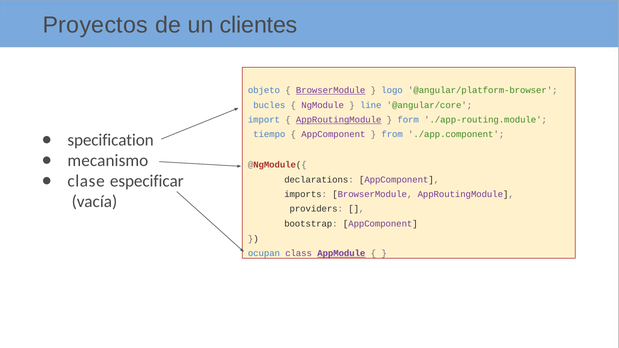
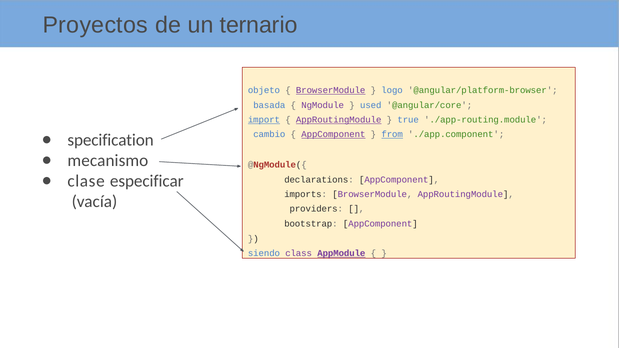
clientes: clientes -> ternario (259, 25)
bucles: bucles -> basada (269, 105)
line: line -> used (371, 105)
import underline: none -> present (264, 120)
form: form -> true (408, 120)
tiempo: tiempo -> cambio (269, 135)
AppComponent underline: none -> present (333, 135)
from underline: none -> present (392, 135)
ocupan: ocupan -> siendo (264, 254)
